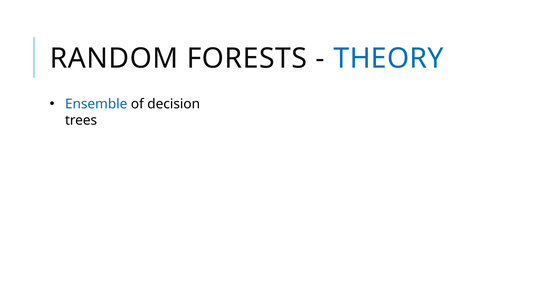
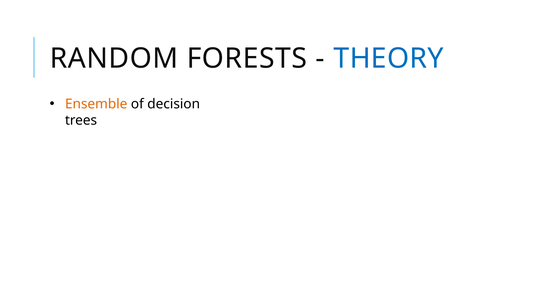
Ensemble colour: blue -> orange (96, 104)
